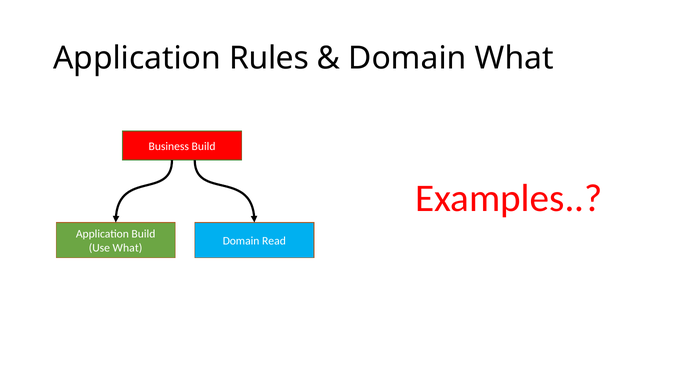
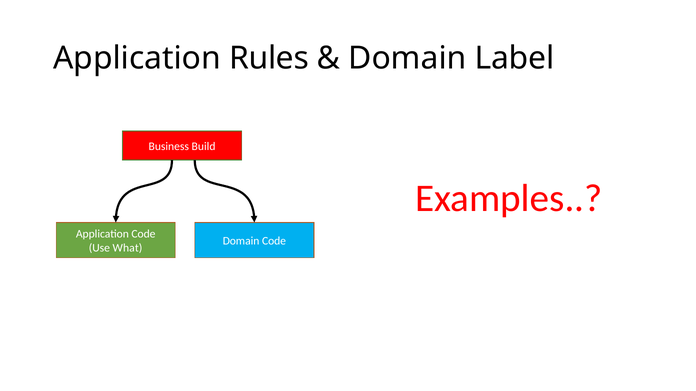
Domain What: What -> Label (515, 58)
Application Build: Build -> Code (143, 234)
Domain Read: Read -> Code (274, 241)
